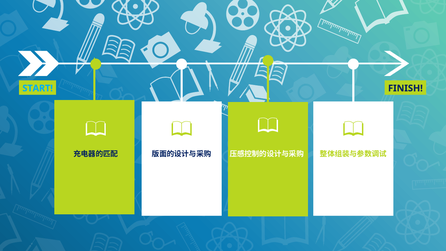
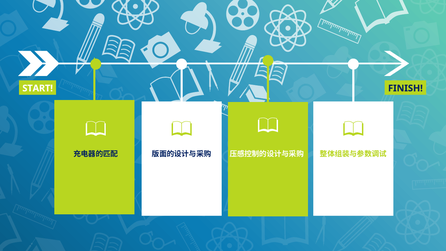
START colour: light blue -> white (38, 88)
